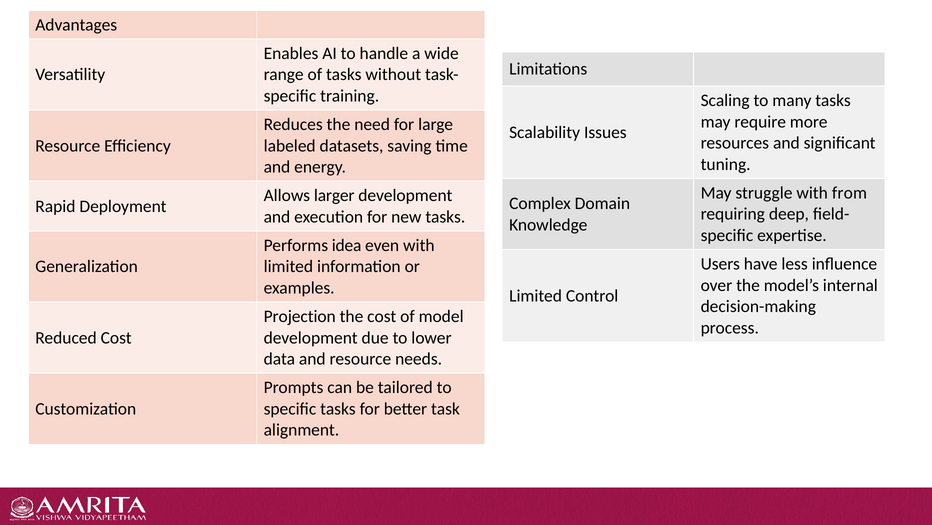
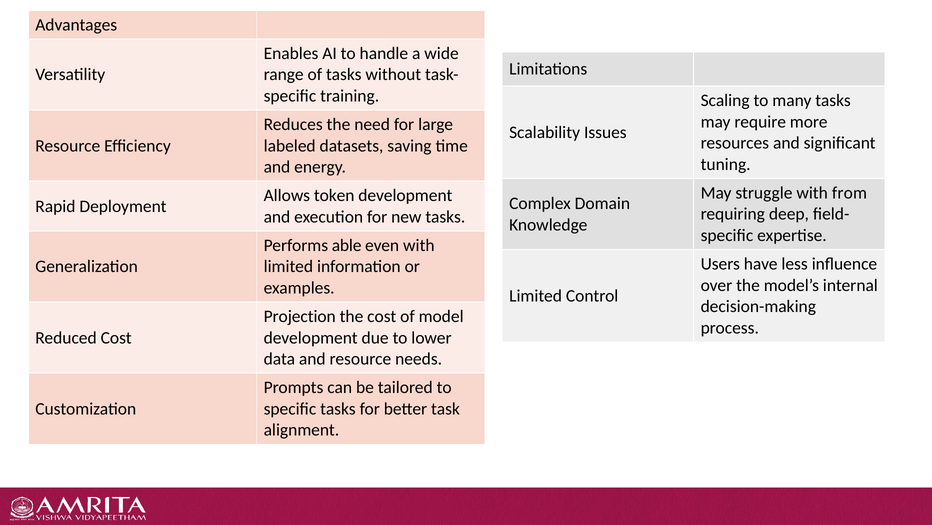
larger: larger -> token (334, 195)
idea: idea -> able (347, 245)
